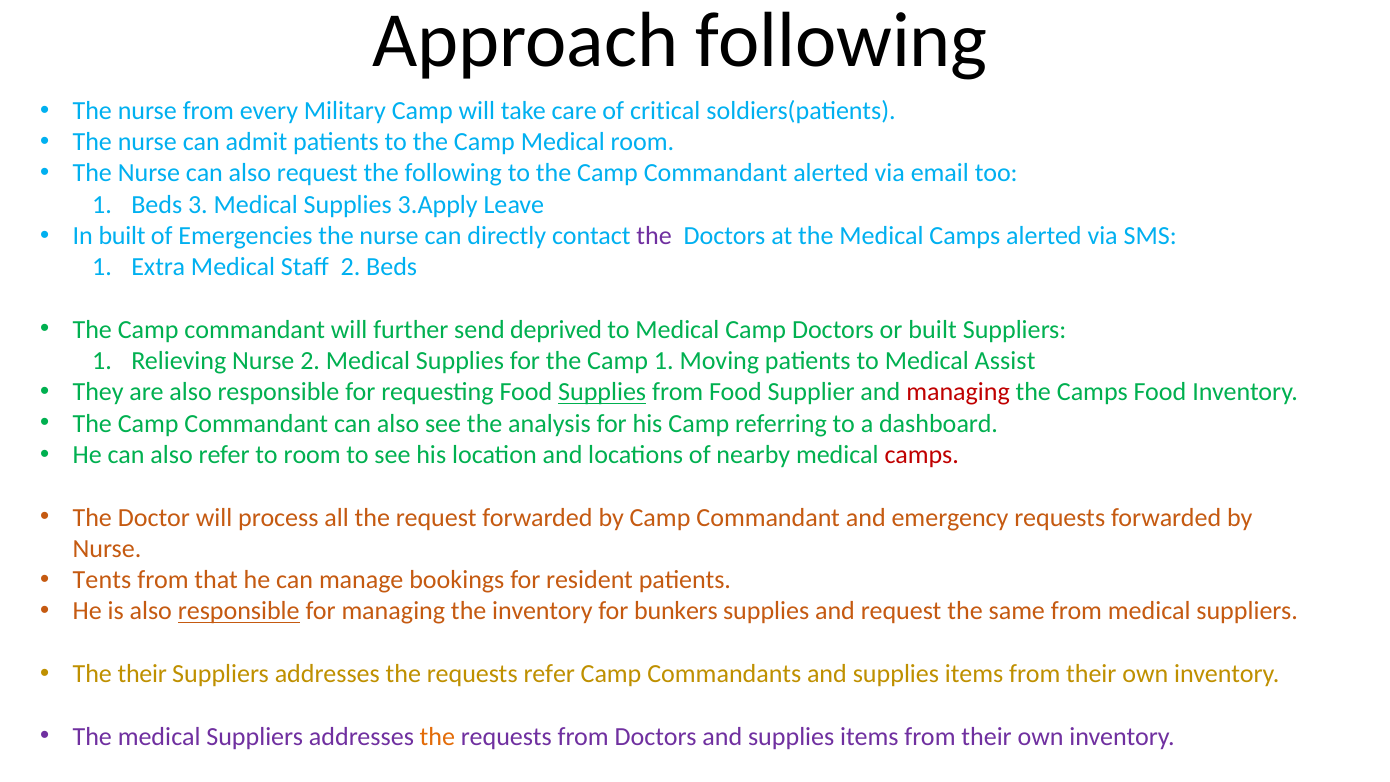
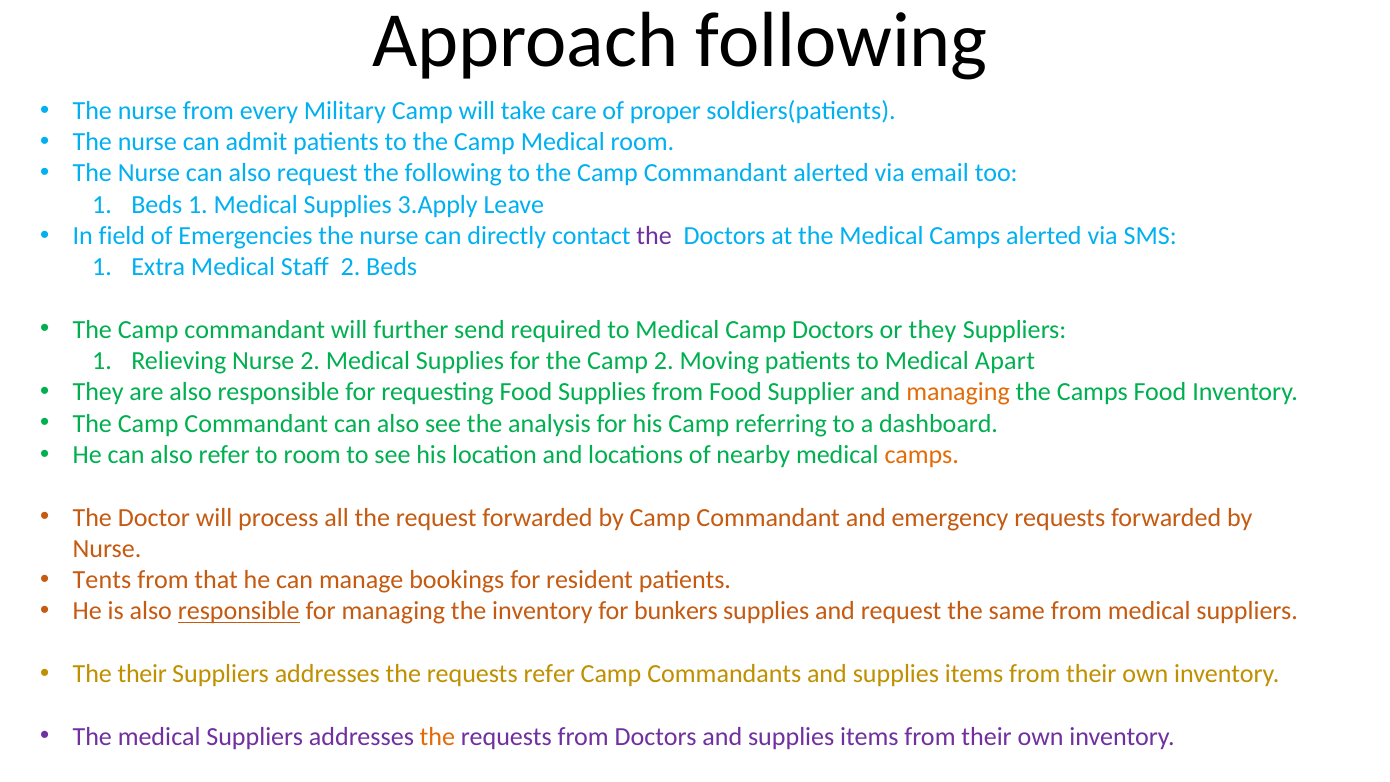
critical: critical -> proper (665, 111)
Beds 3: 3 -> 1 (198, 205)
In built: built -> field (122, 236)
deprived: deprived -> required (556, 330)
or built: built -> they (933, 330)
Camp 1: 1 -> 2 (664, 361)
Assist: Assist -> Apart (1005, 361)
Supplies underline: present -> none (602, 392)
managing colour: red -> orange (958, 392)
camps colour: red -> orange (922, 455)
